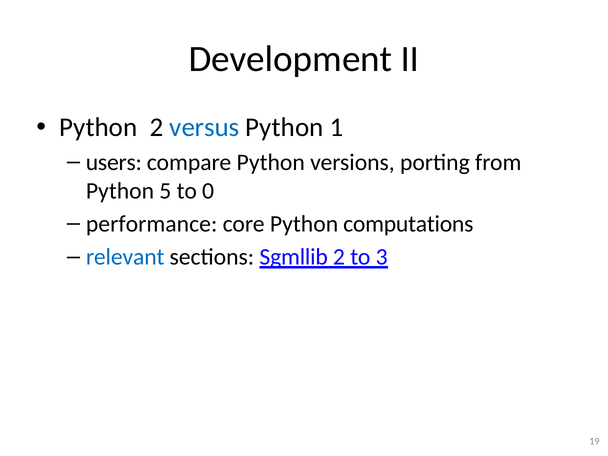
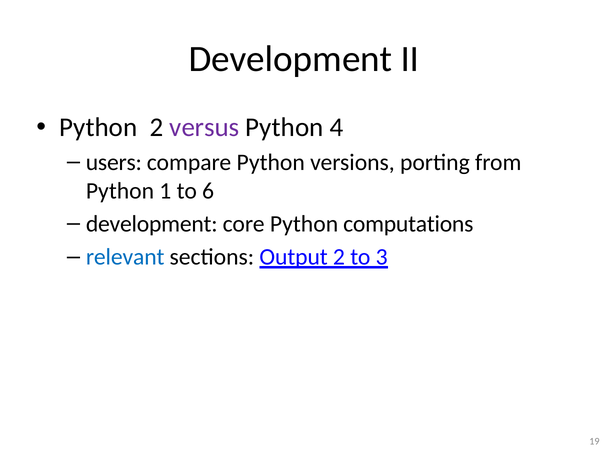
versus colour: blue -> purple (204, 128)
1: 1 -> 4 (336, 128)
5: 5 -> 1 (165, 191)
0: 0 -> 6 (208, 191)
performance: performance -> development (152, 224)
Sgmllib: Sgmllib -> Output (294, 257)
